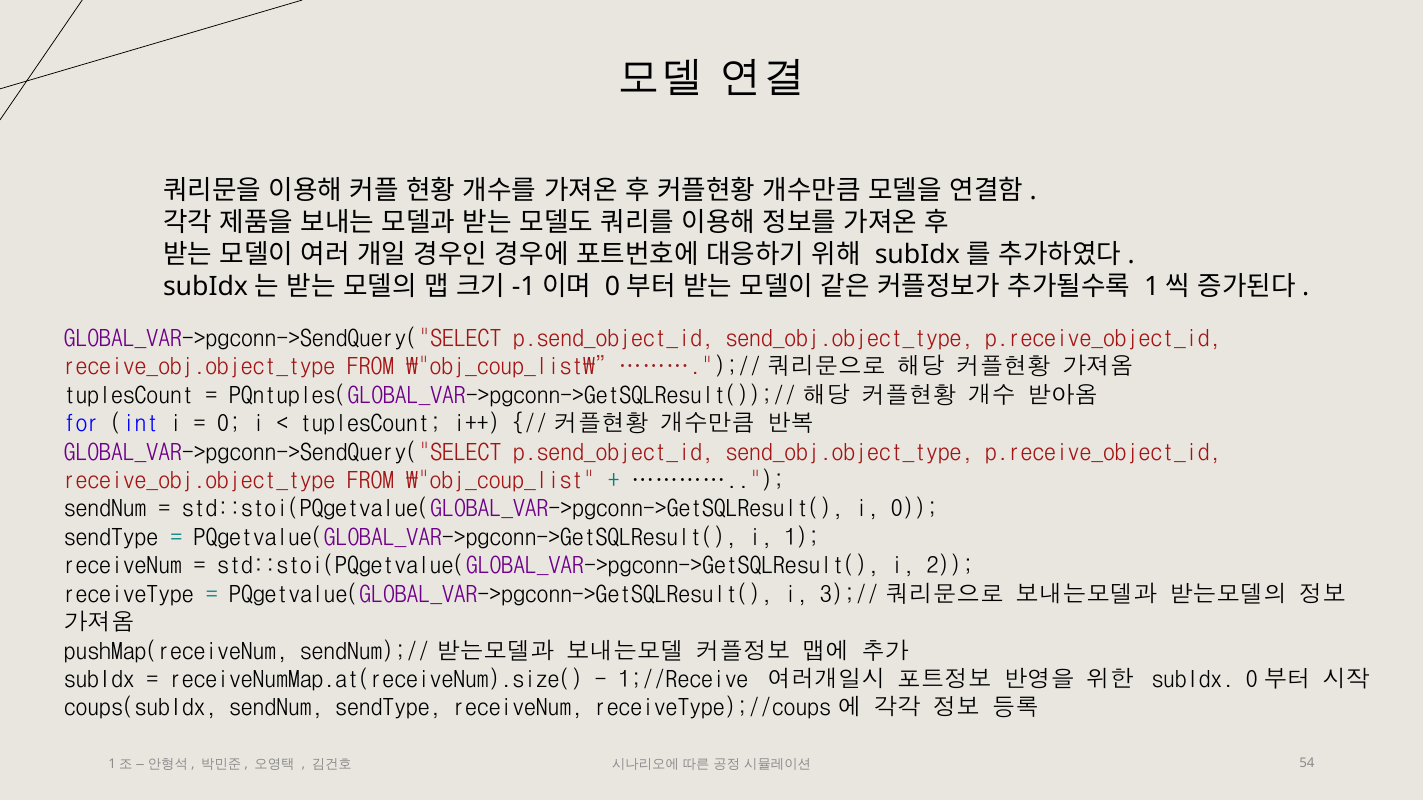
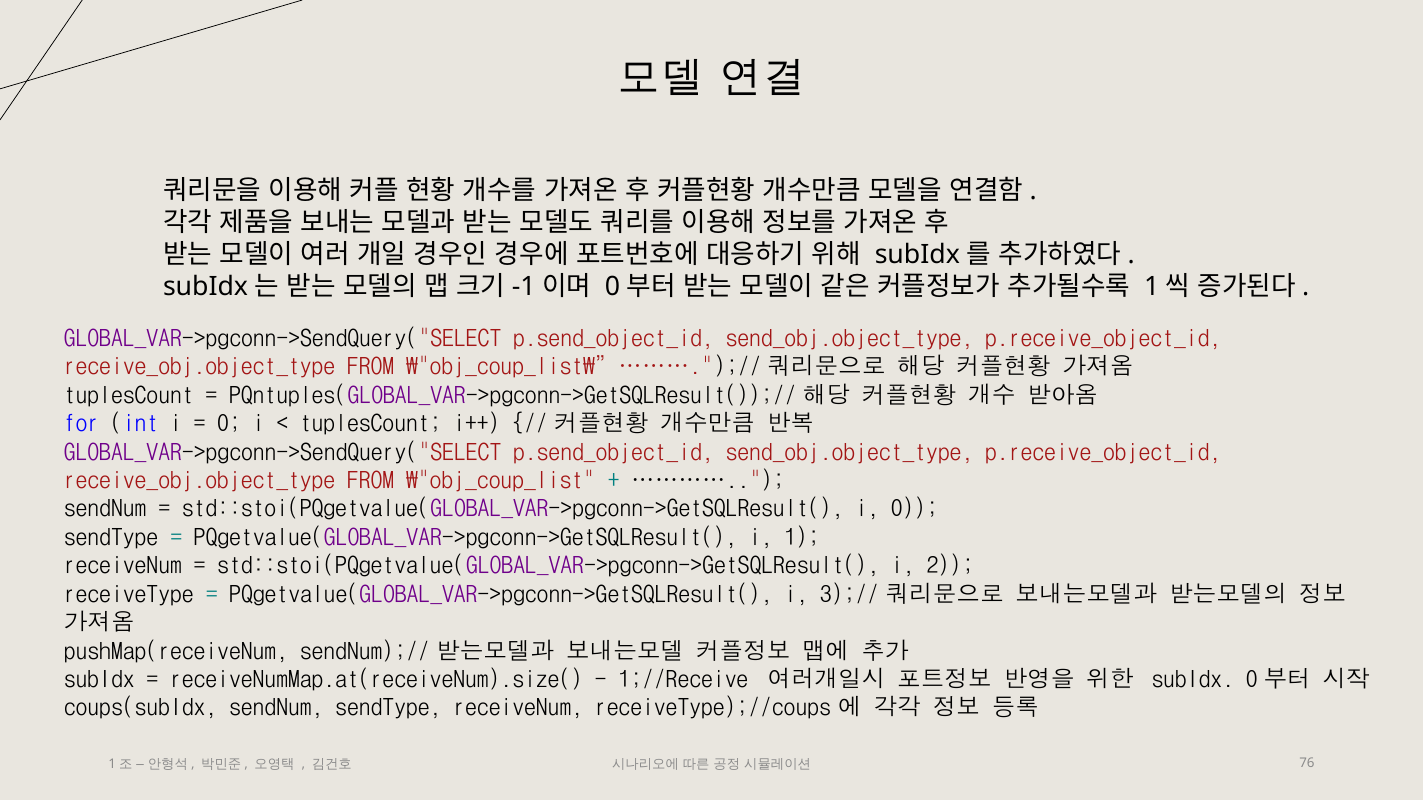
54: 54 -> 76 (1307, 763)
